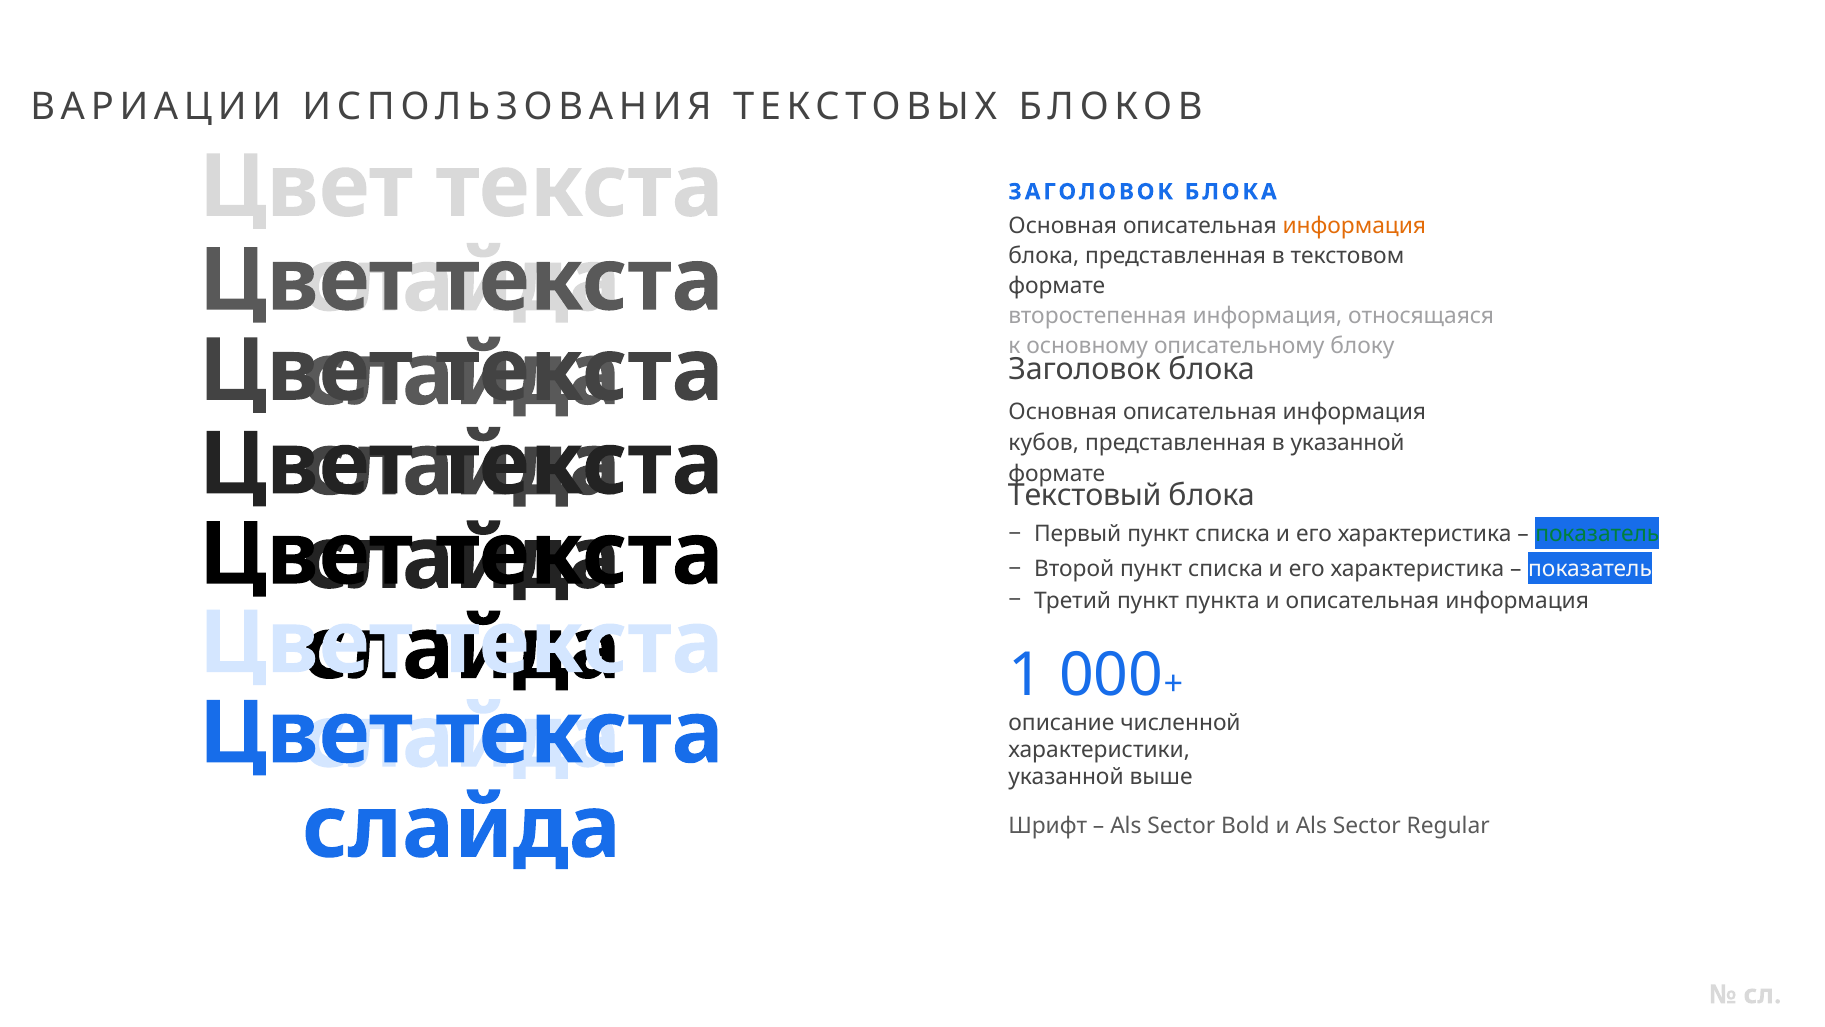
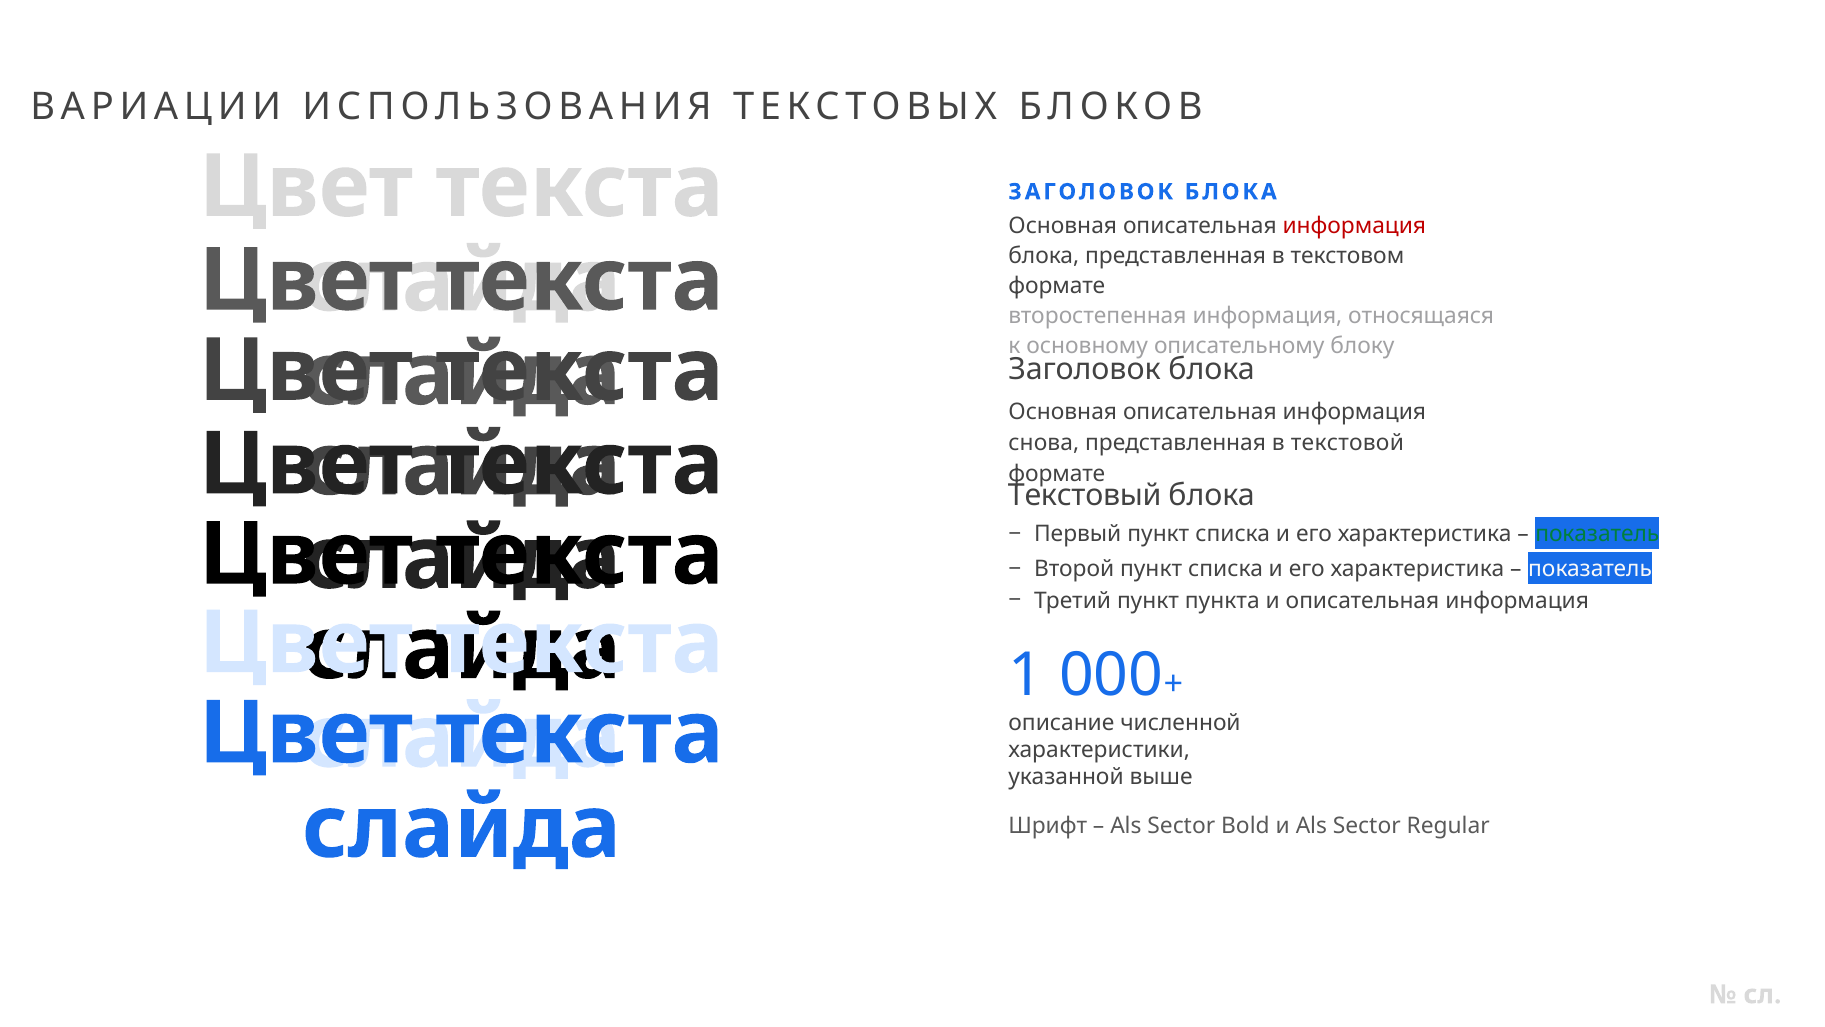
информация colour: orange -> red (1354, 226)
кубов: кубов -> снова (1044, 443)
в указанной: указанной -> текстовой (1347, 443)
